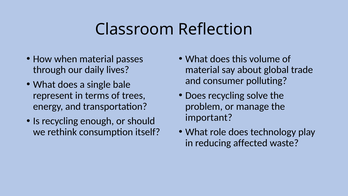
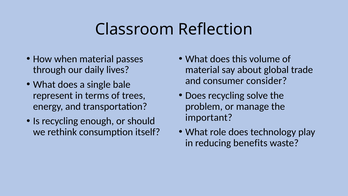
polluting: polluting -> consider (267, 81)
affected: affected -> benefits (250, 143)
